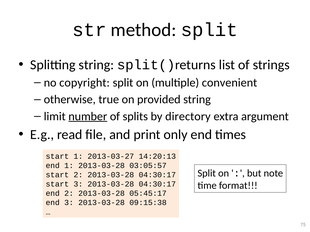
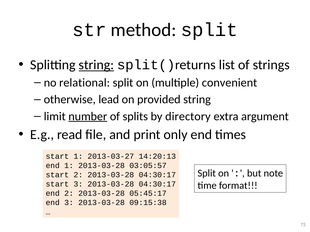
string underline: none -> present (96, 65)
copyright: copyright -> relational (85, 83)
true: true -> lead (109, 100)
